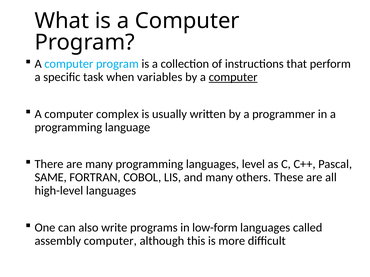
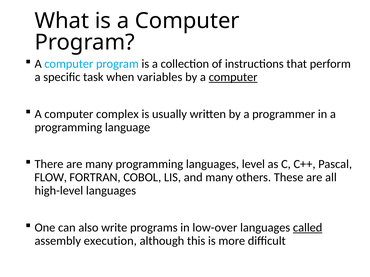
SAME: SAME -> FLOW (51, 178)
low-form: low-form -> low-over (215, 228)
called underline: none -> present (308, 228)
assembly computer: computer -> execution (110, 241)
